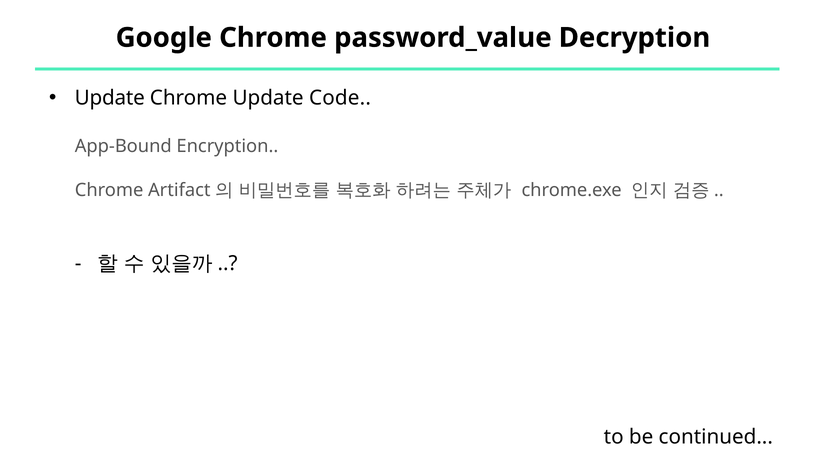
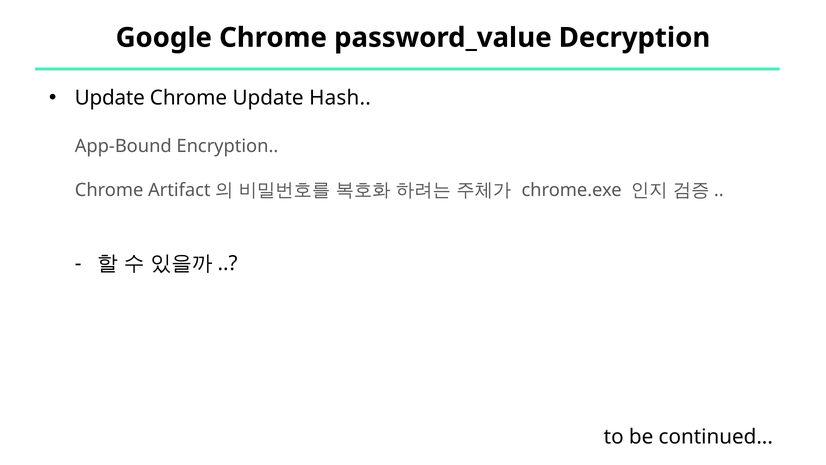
Code: Code -> Hash (340, 98)
